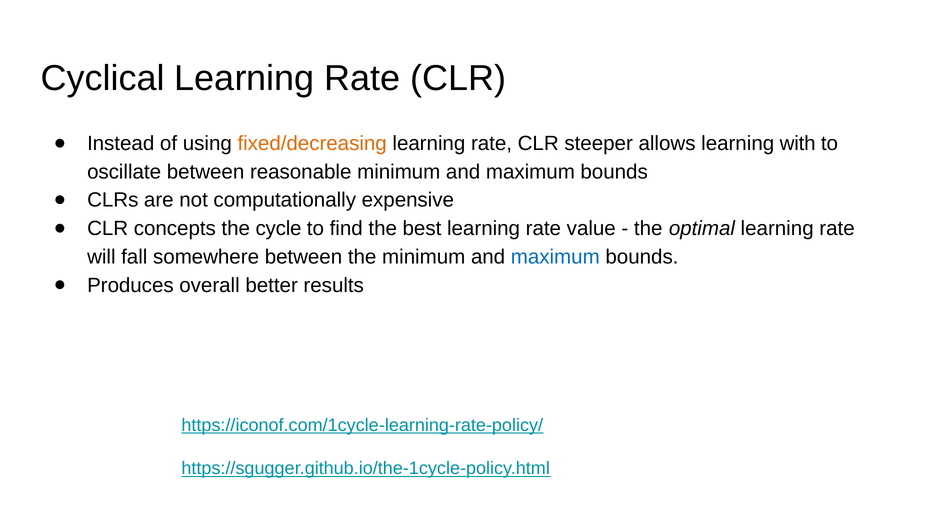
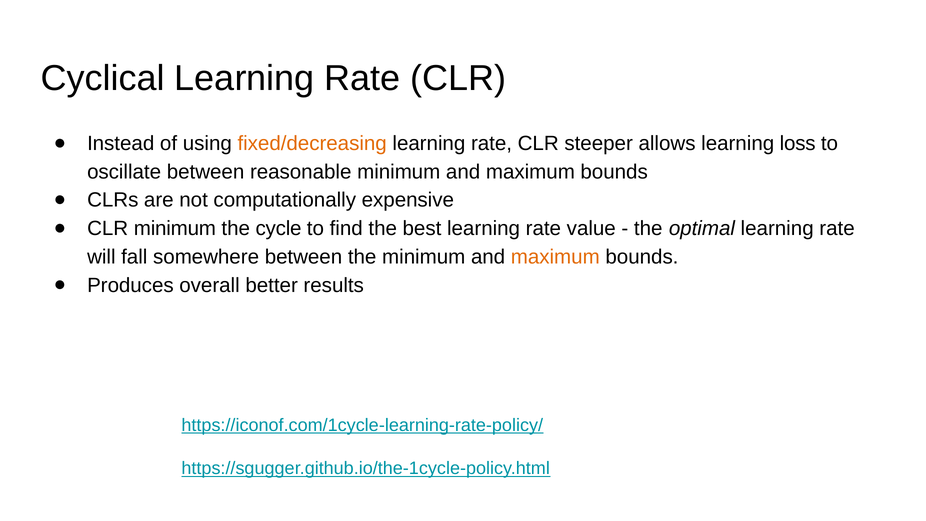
with: with -> loss (798, 143)
CLR concepts: concepts -> minimum (175, 229)
maximum colour: blue -> orange (555, 257)
